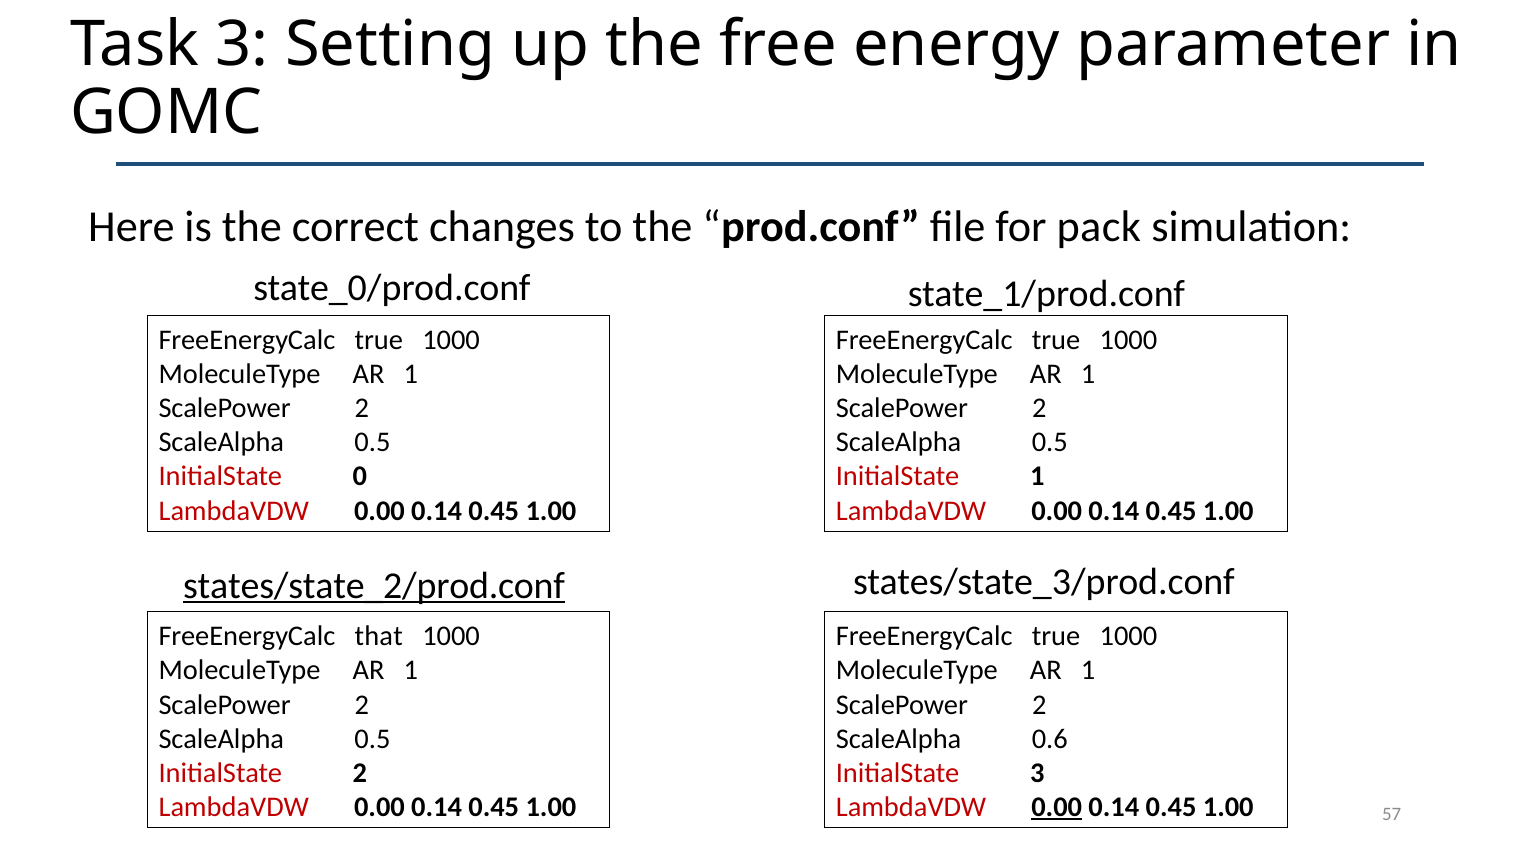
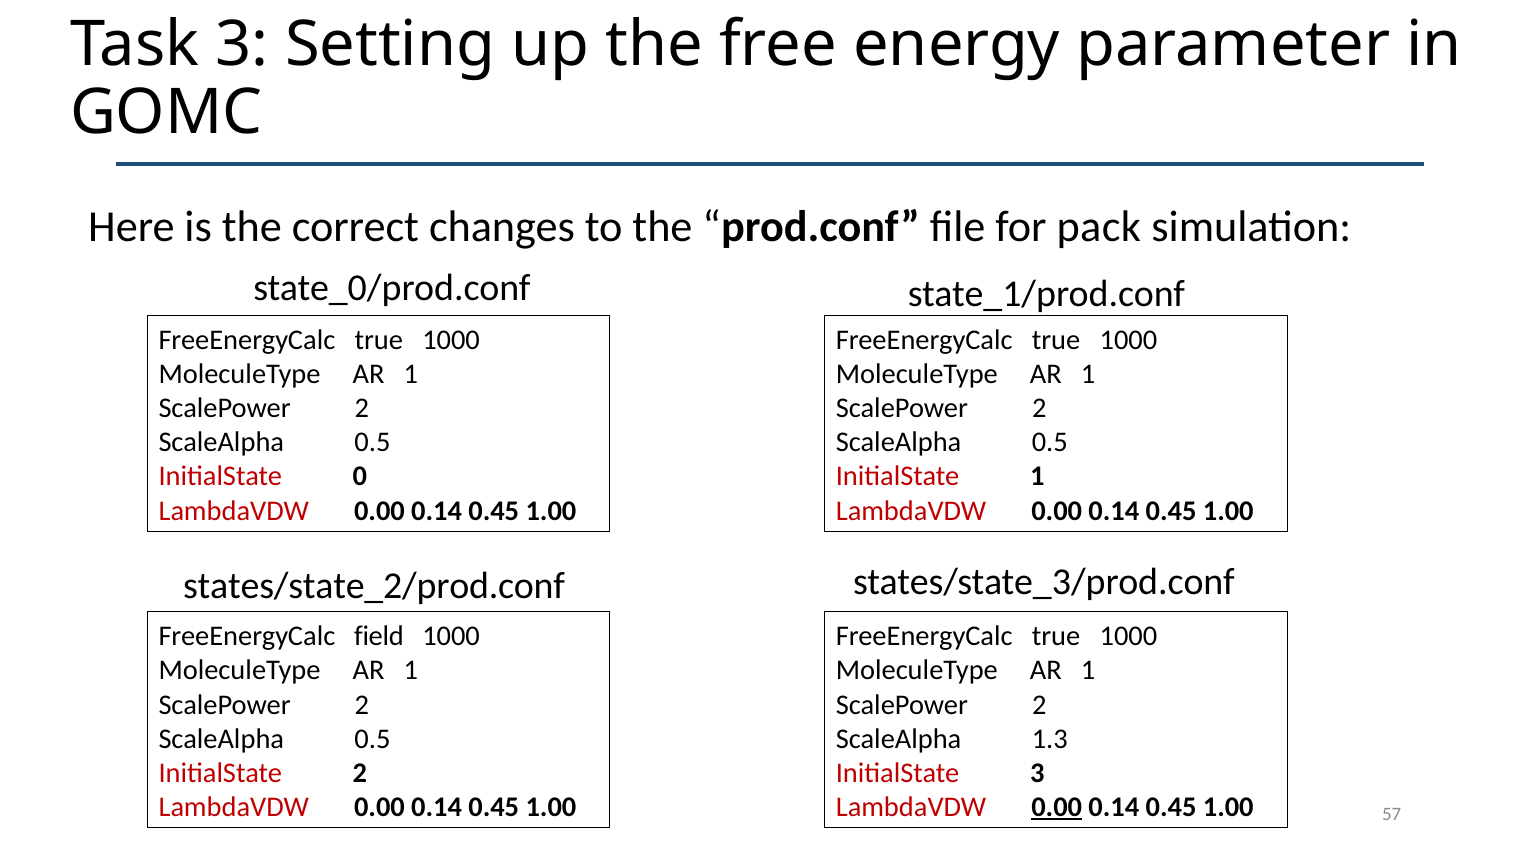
states/state_2/prod.conf underline: present -> none (374, 586)
that: that -> field (379, 637)
0.6: 0.6 -> 1.3 (1050, 739)
